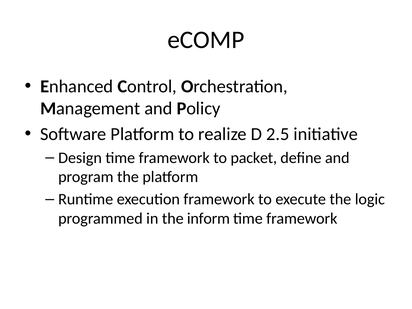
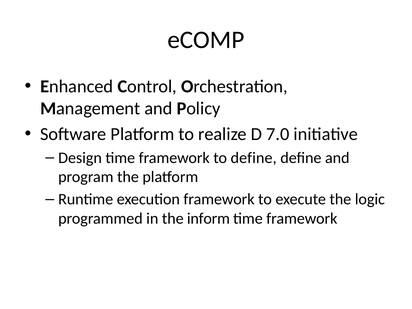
2.5: 2.5 -> 7.0 (278, 134)
to packet: packet -> define (254, 158)
